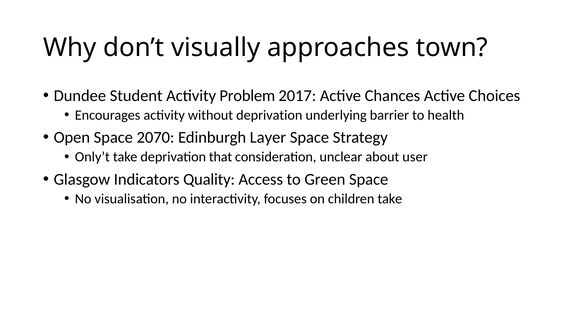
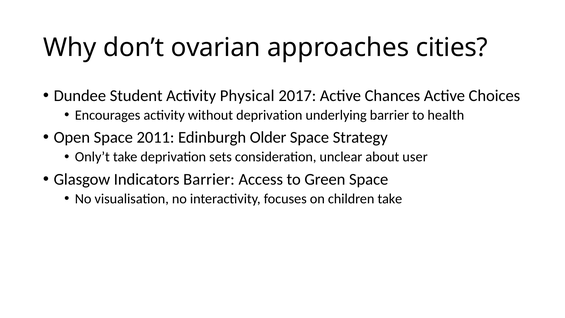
visually: visually -> ovarian (216, 47)
town: town -> cities (452, 47)
Problem: Problem -> Physical (247, 96)
2070: 2070 -> 2011 (156, 137)
Layer: Layer -> Older (268, 137)
that: that -> sets (221, 157)
Indicators Quality: Quality -> Barrier (209, 179)
